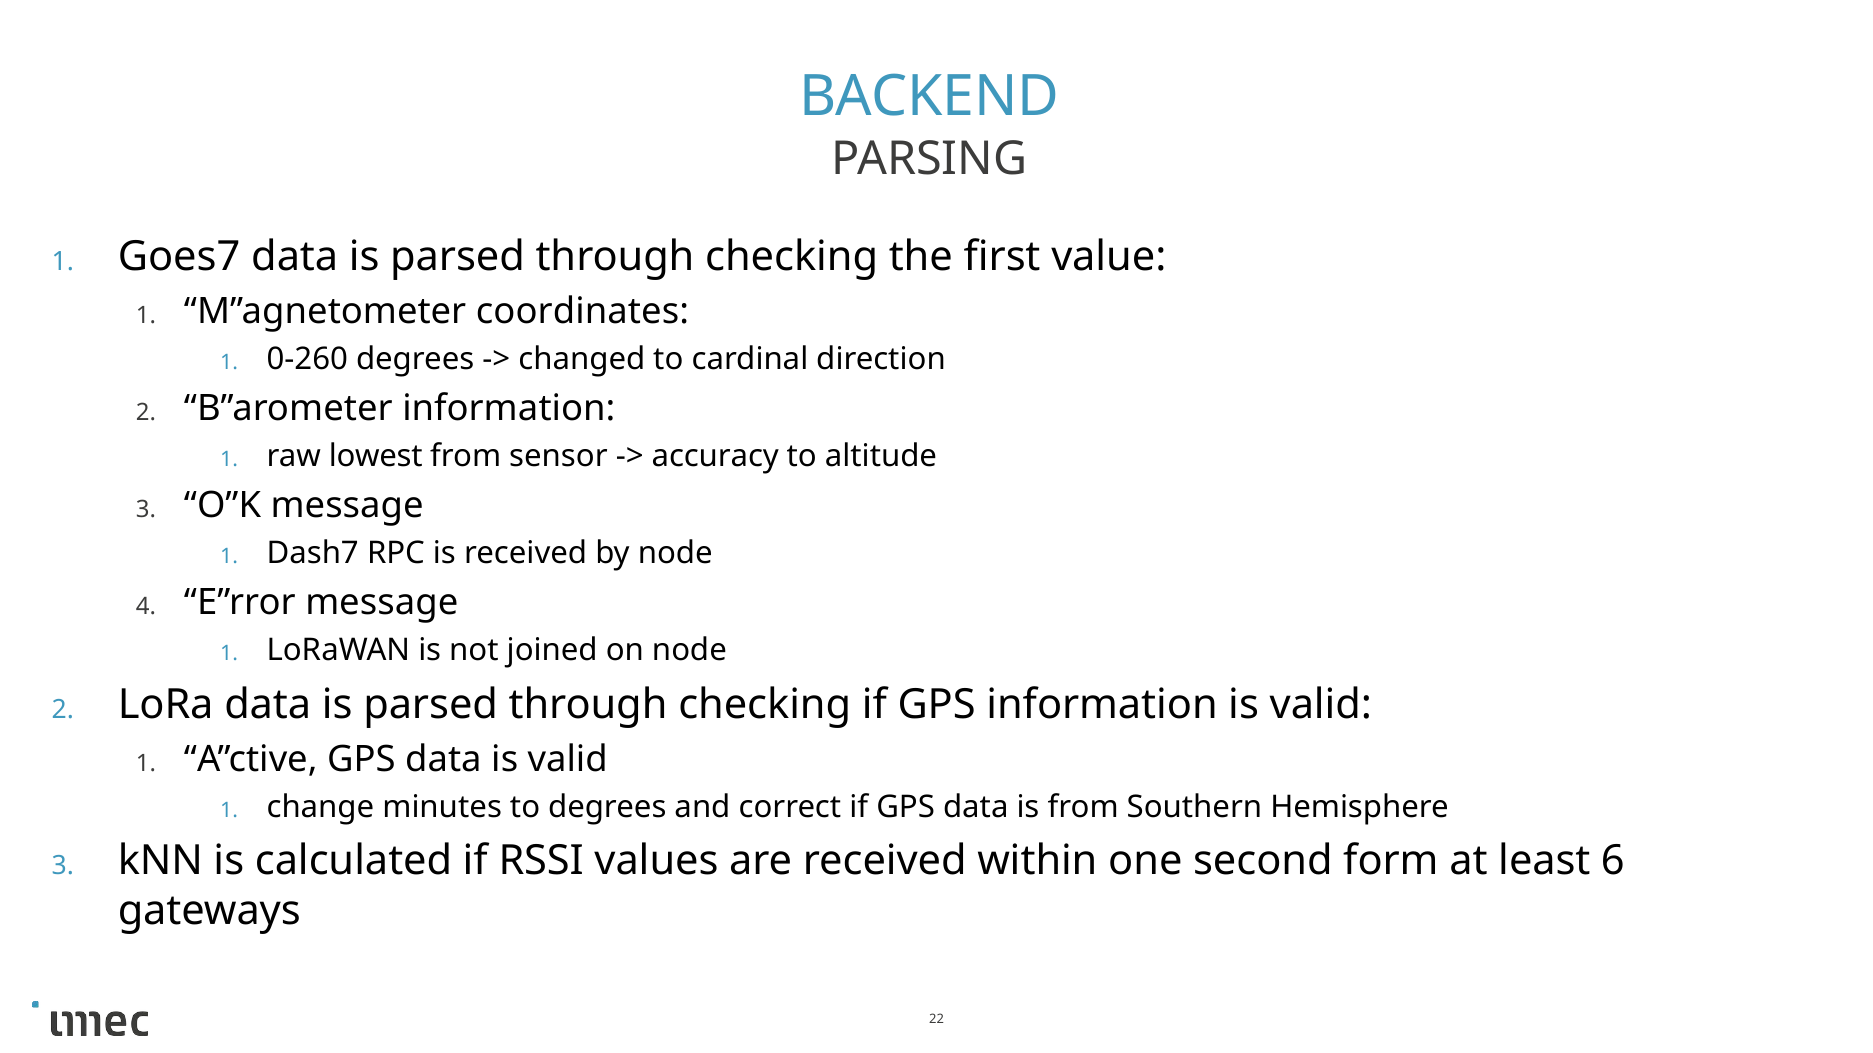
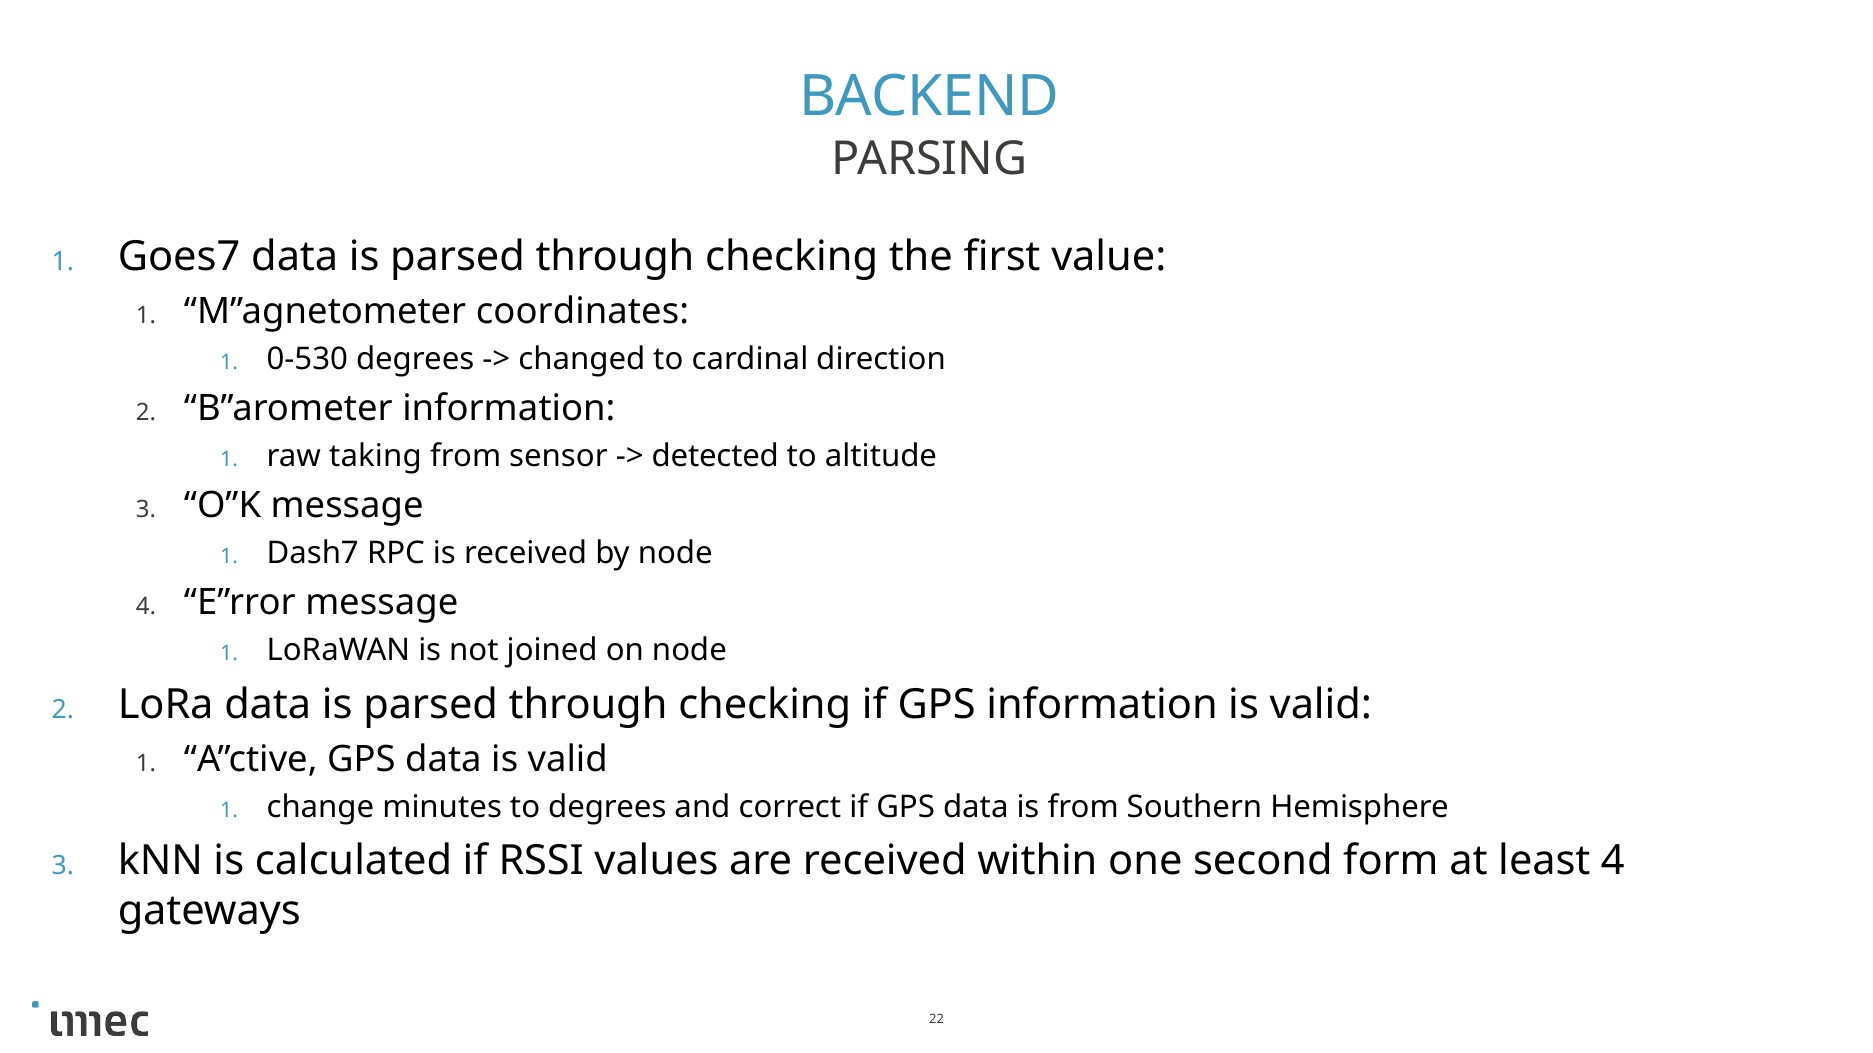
0-260: 0-260 -> 0-530 (307, 360)
lowest: lowest -> taking (375, 457)
accuracy: accuracy -> detected (715, 457)
least 6: 6 -> 4 (1613, 861)
